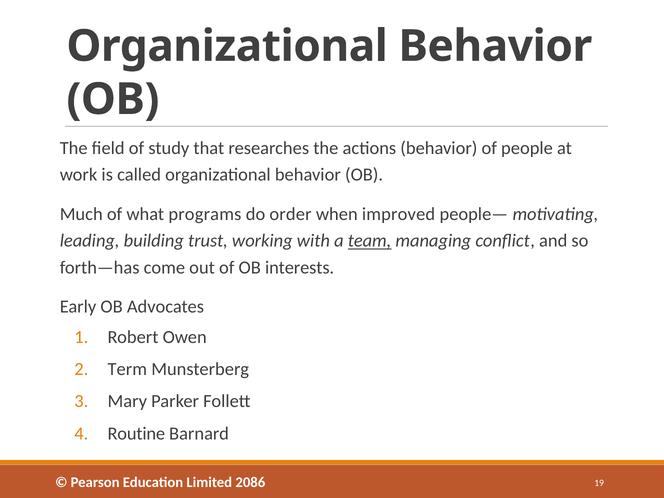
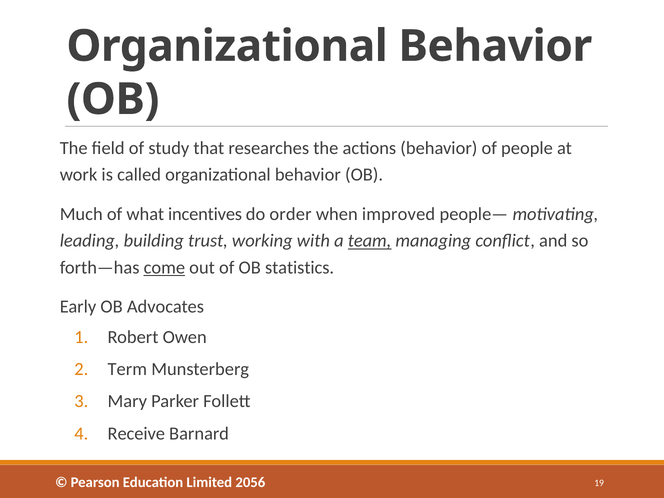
programs: programs -> incentives (205, 214)
come underline: none -> present (164, 267)
interests: interests -> statistics (300, 267)
Routine: Routine -> Receive (136, 433)
2086: 2086 -> 2056 (250, 482)
